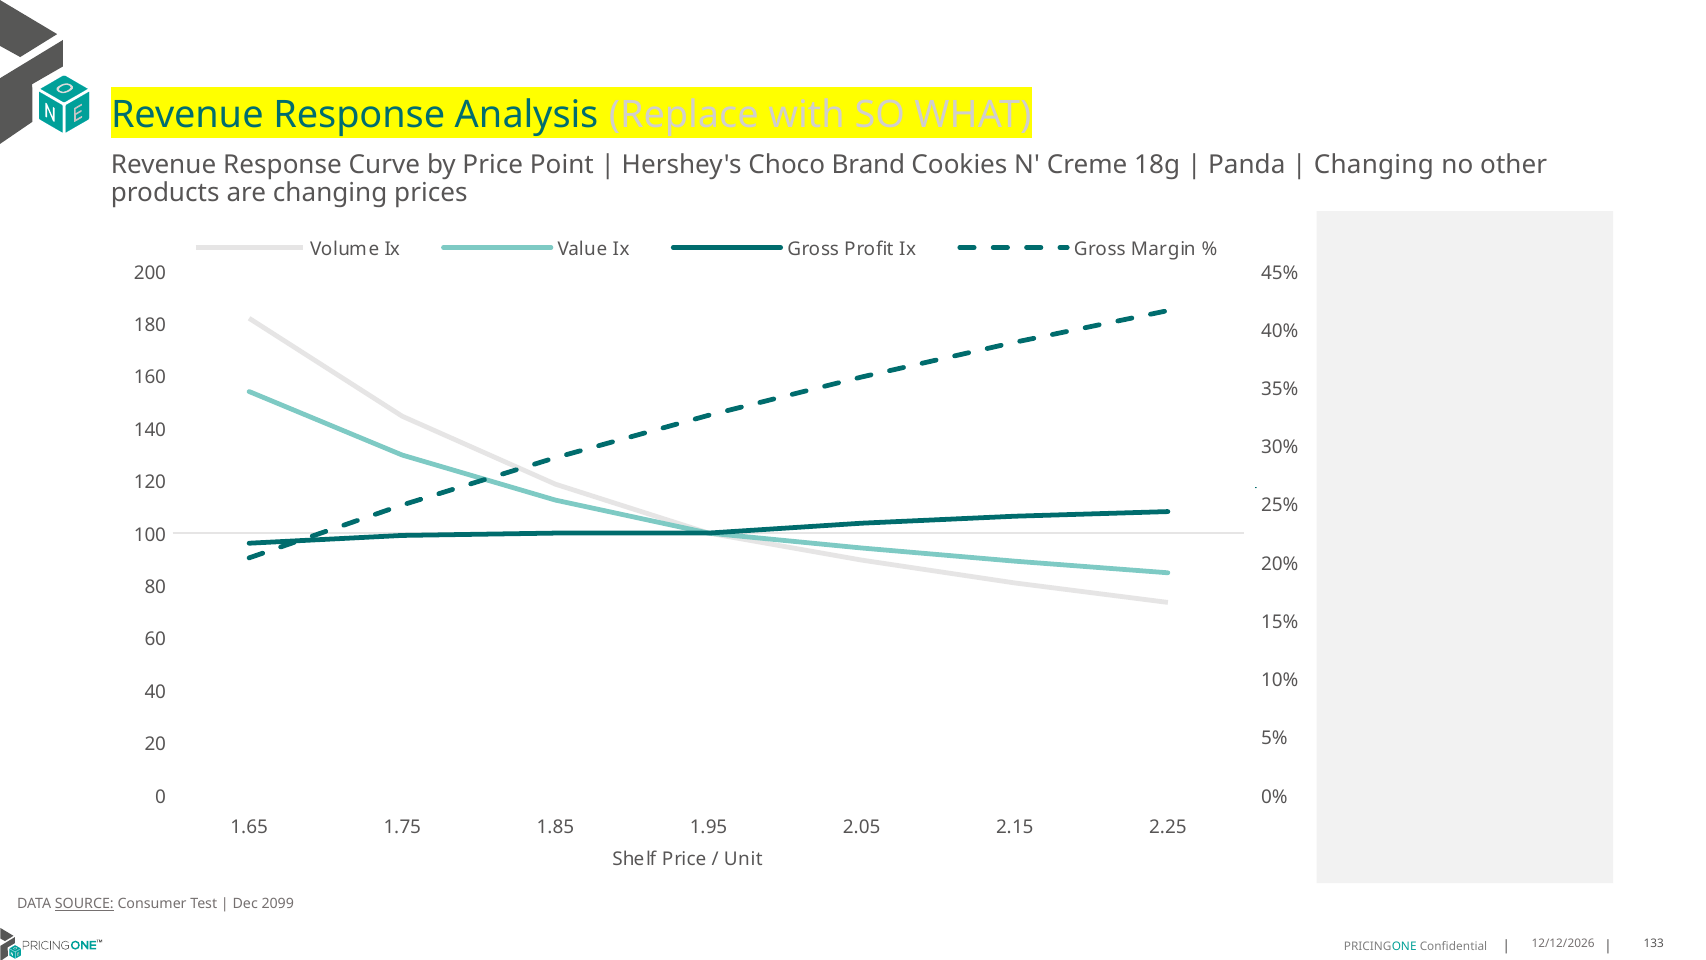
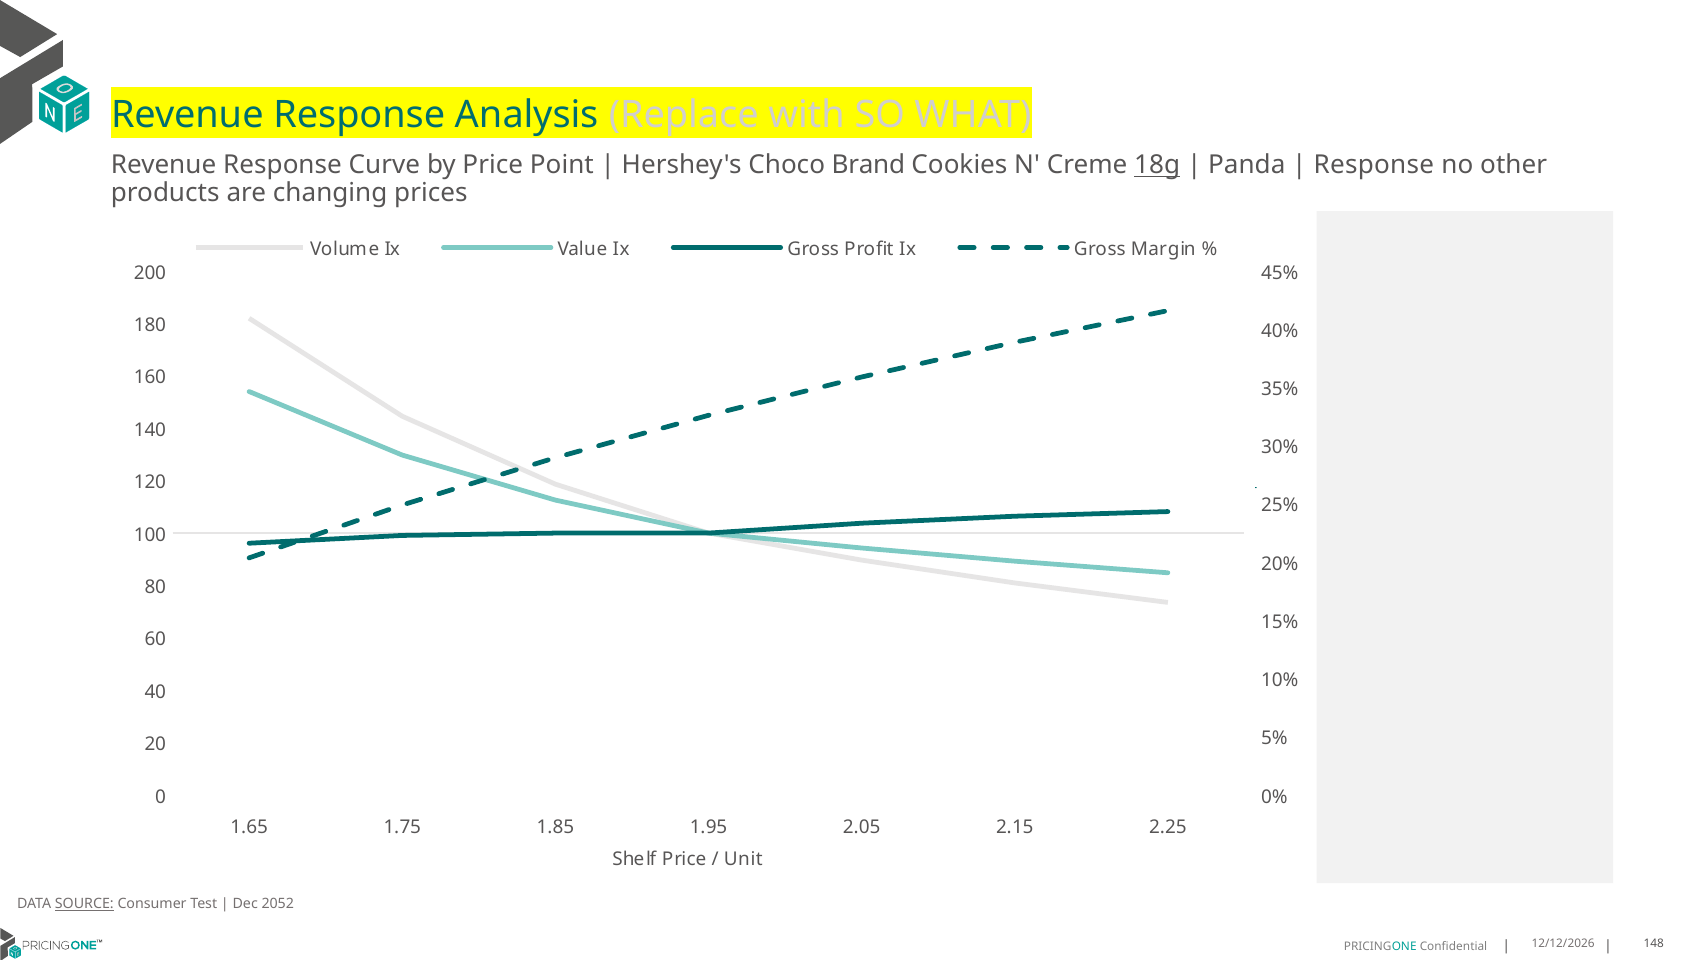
18g underline: none -> present (1157, 165)
Changing: Changing -> Response (1374, 165)
2099: 2099 -> 2052 (278, 904)
133: 133 -> 148 (1654, 944)
